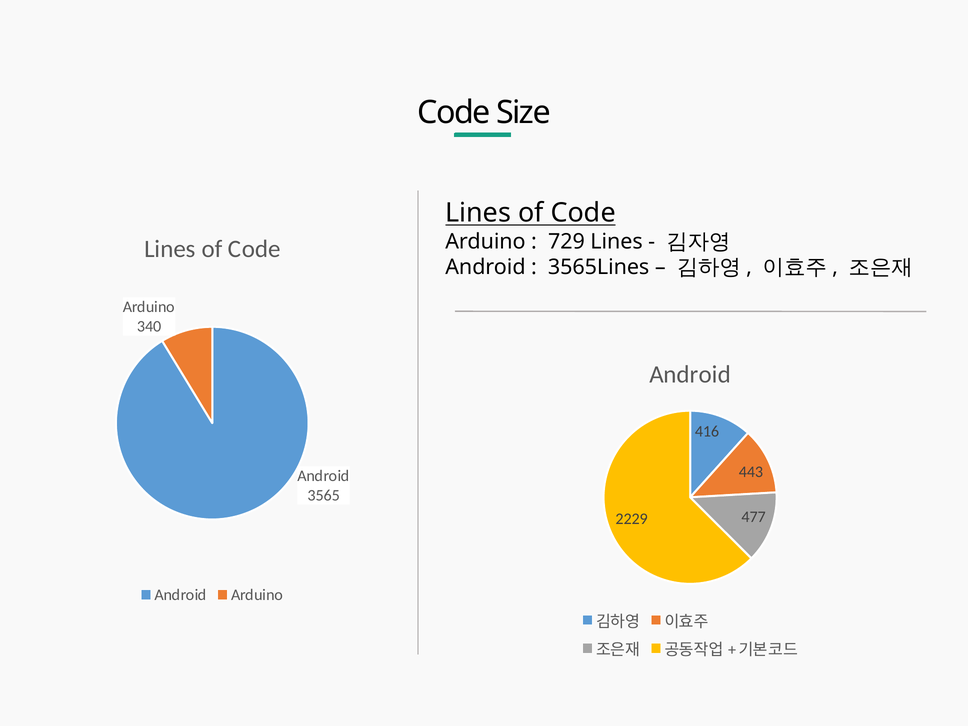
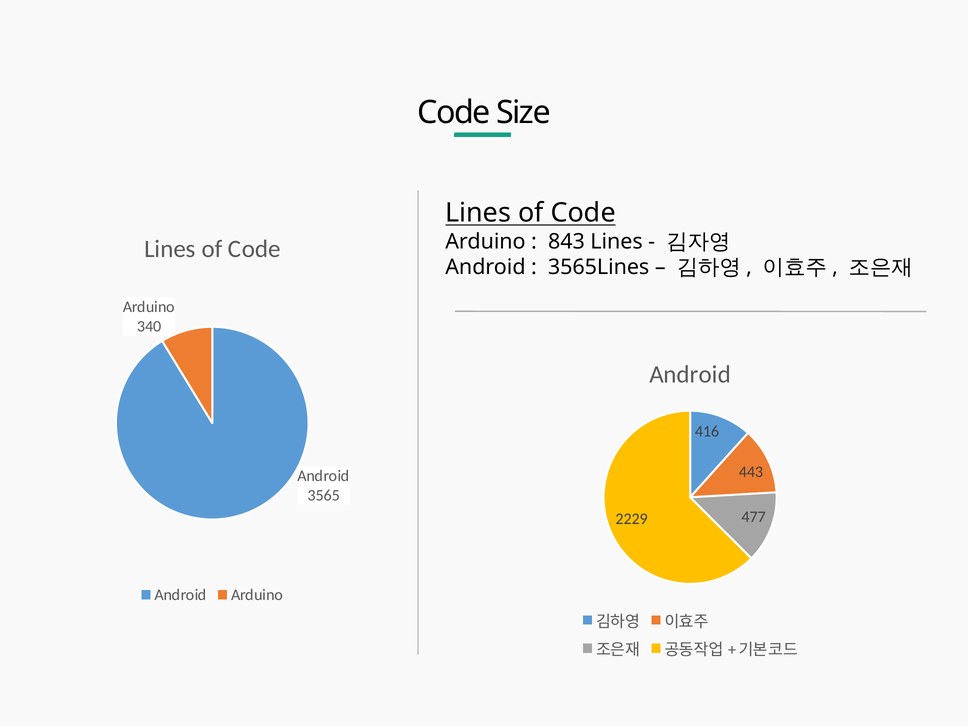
729: 729 -> 843 (566, 241)
